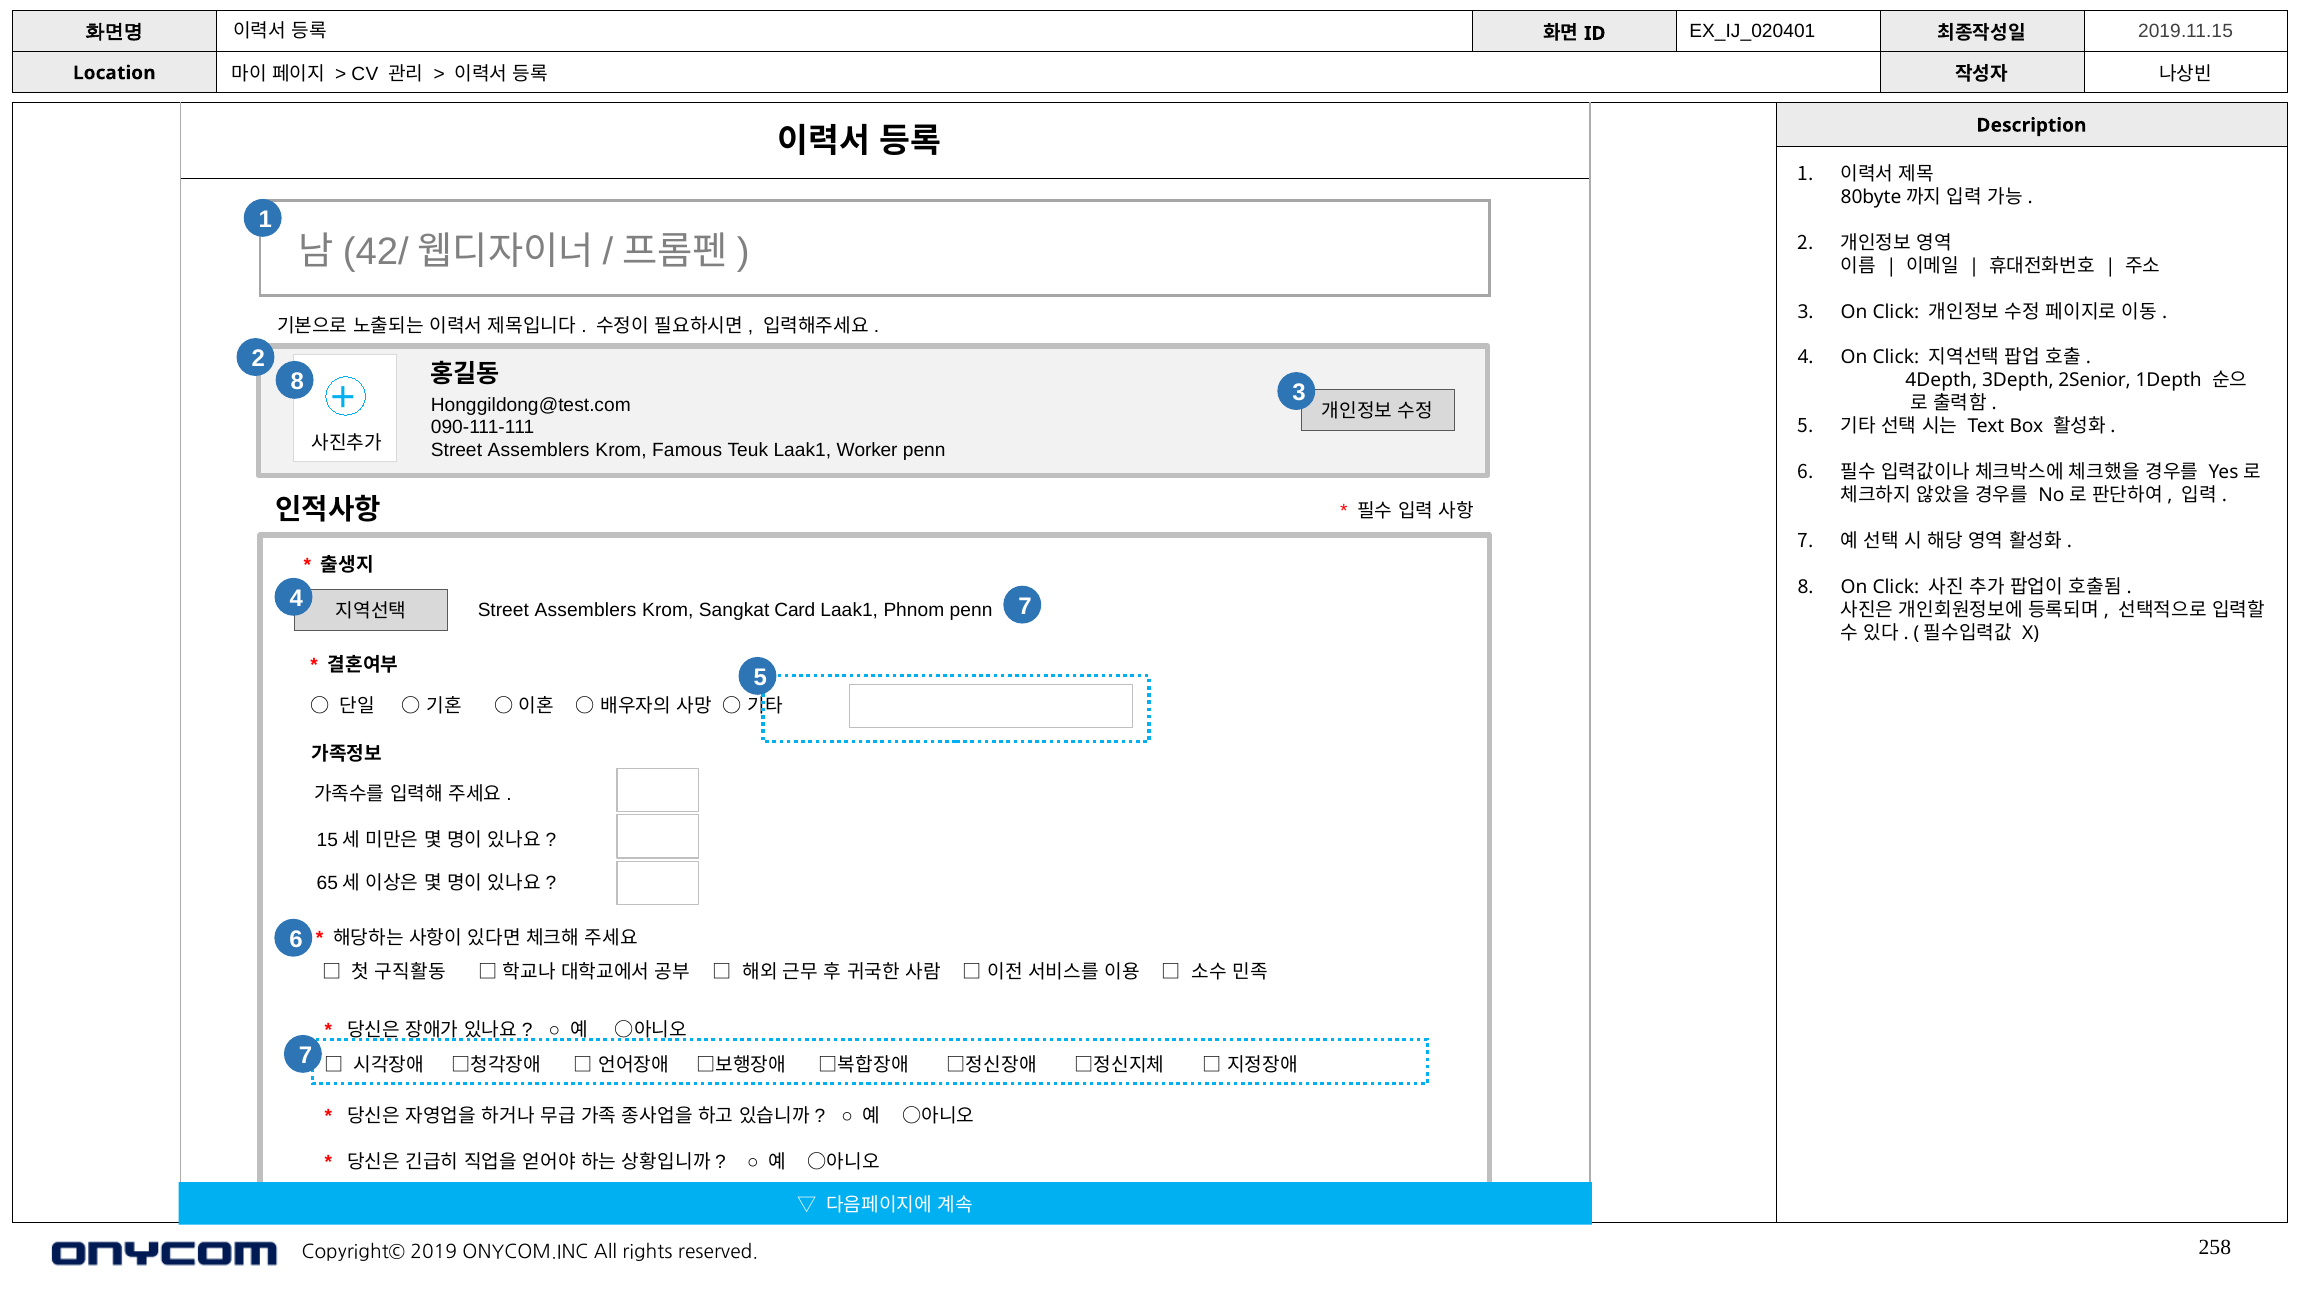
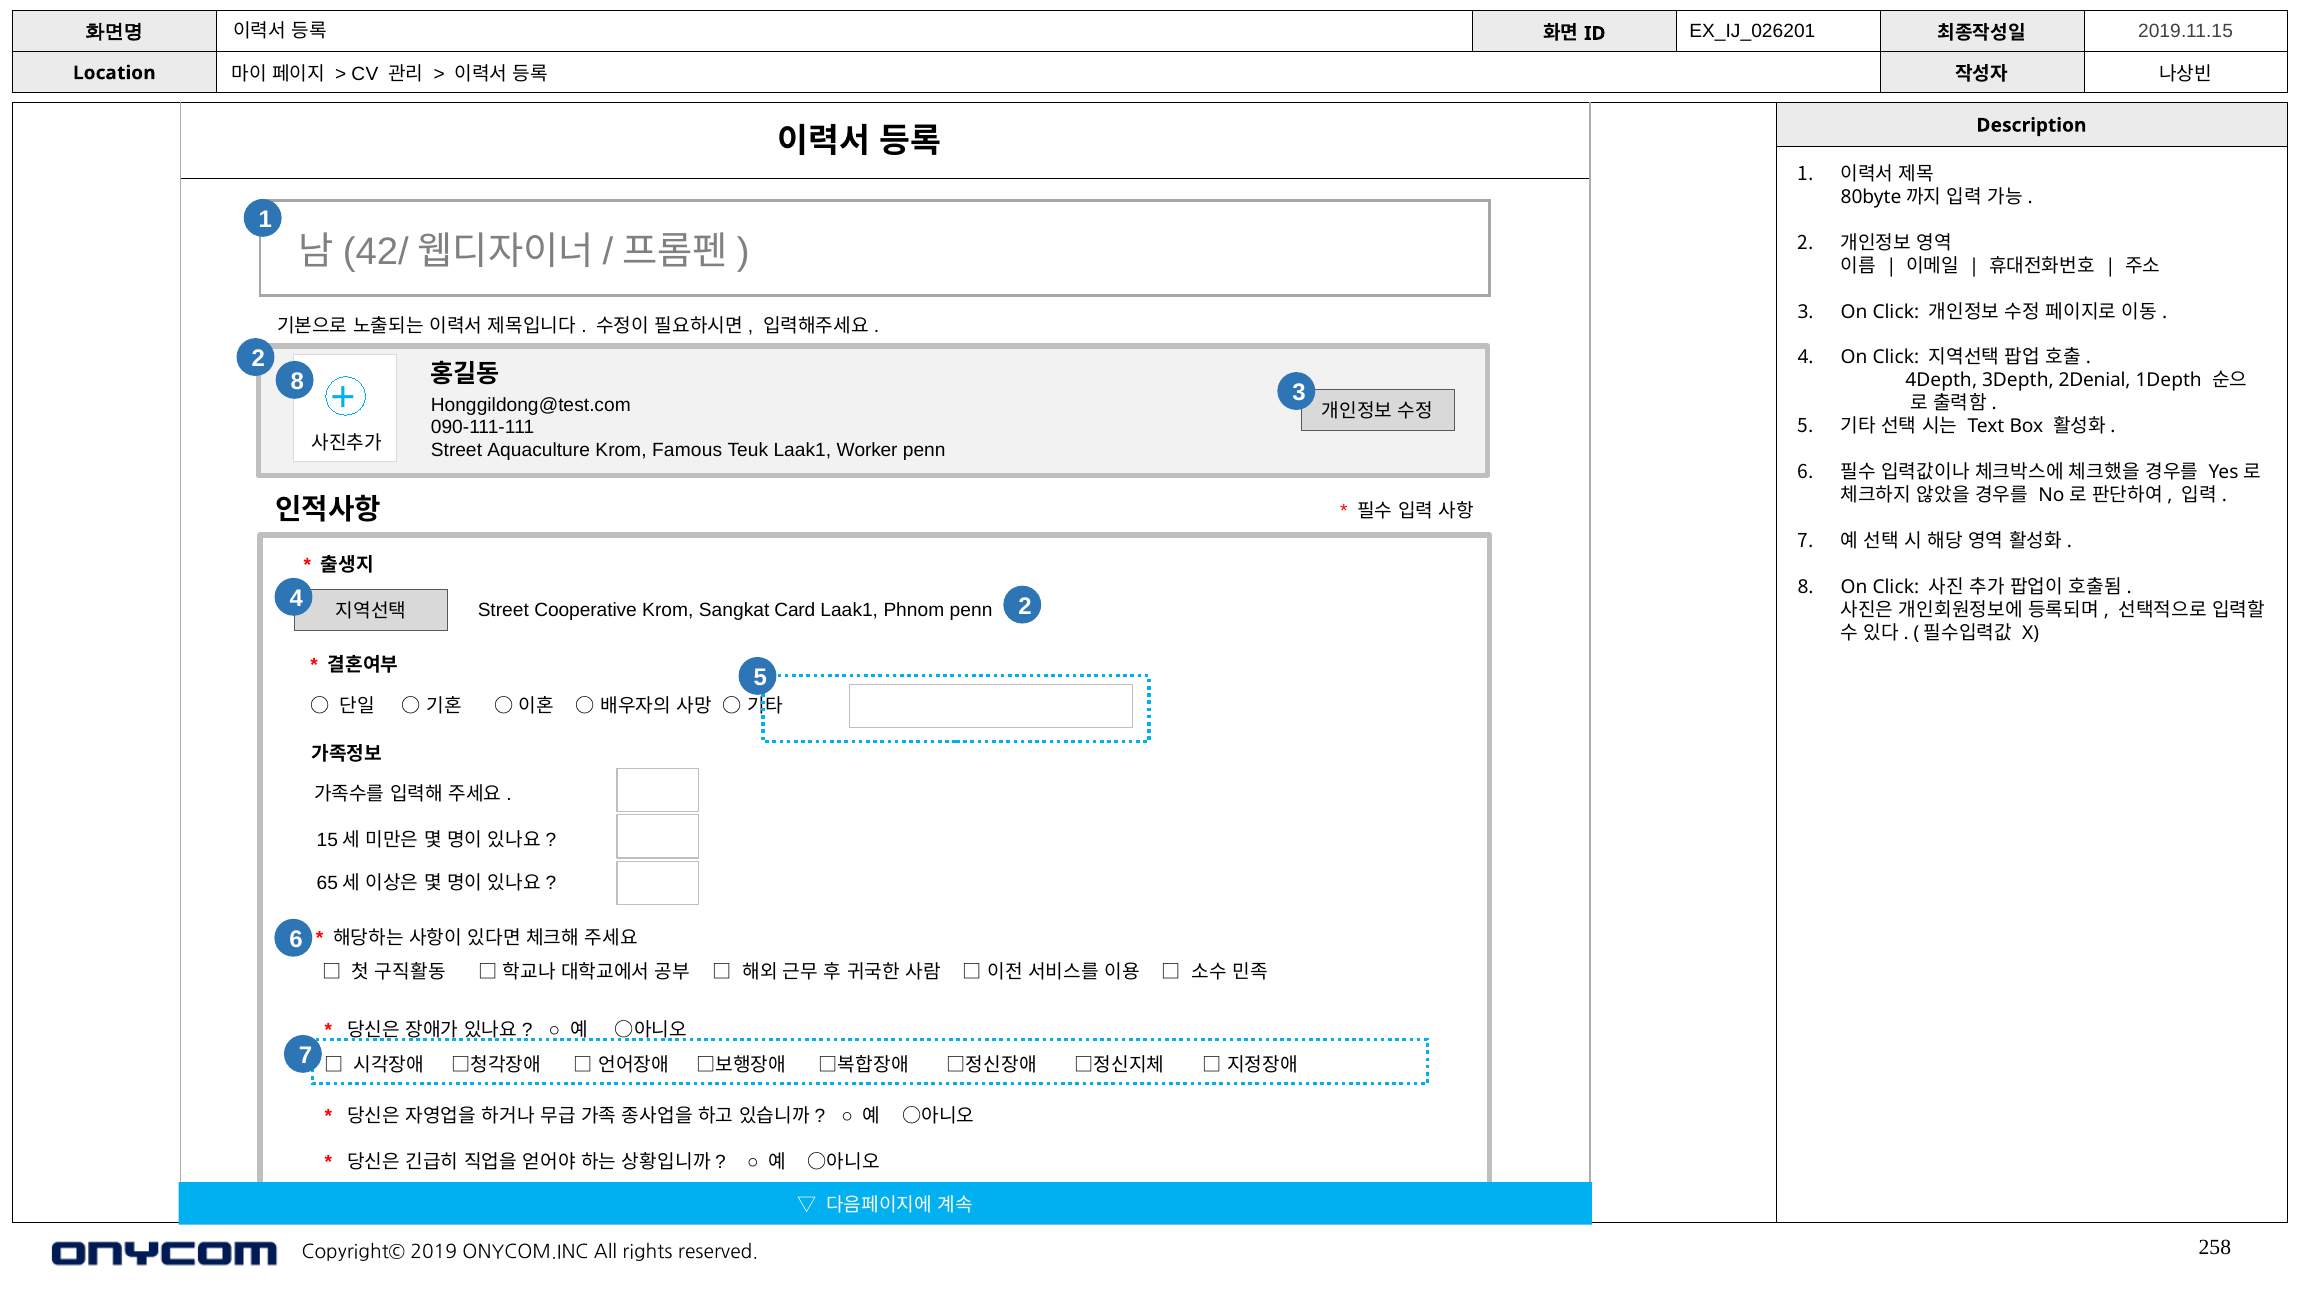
EX_IJ_020401: EX_IJ_020401 -> EX_IJ_026201 (1752, 31)
2Senior: 2Senior -> 2Denial (2095, 381)
Assemblers: Assemblers -> Aquaculture (539, 451)
4 7: 7 -> 2 (1025, 607)
Assemblers: Assemblers -> Cooperative (586, 611)
